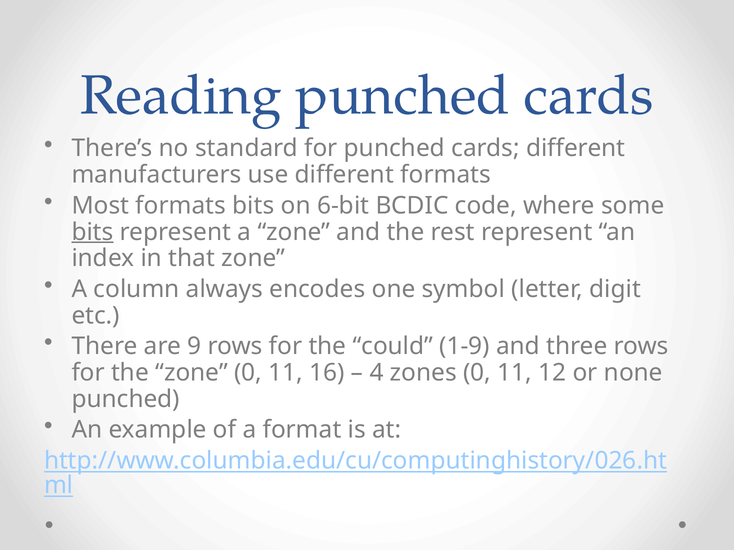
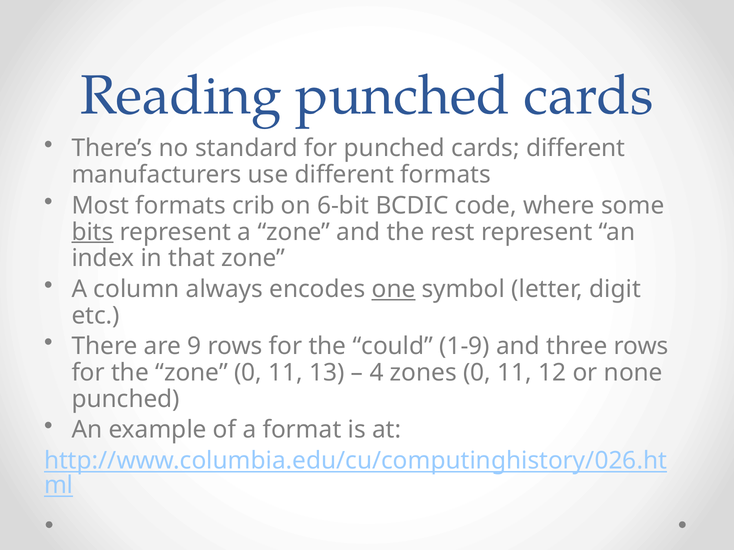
formats bits: bits -> crib (253, 206)
one underline: none -> present (394, 289)
16: 16 -> 13 (327, 373)
